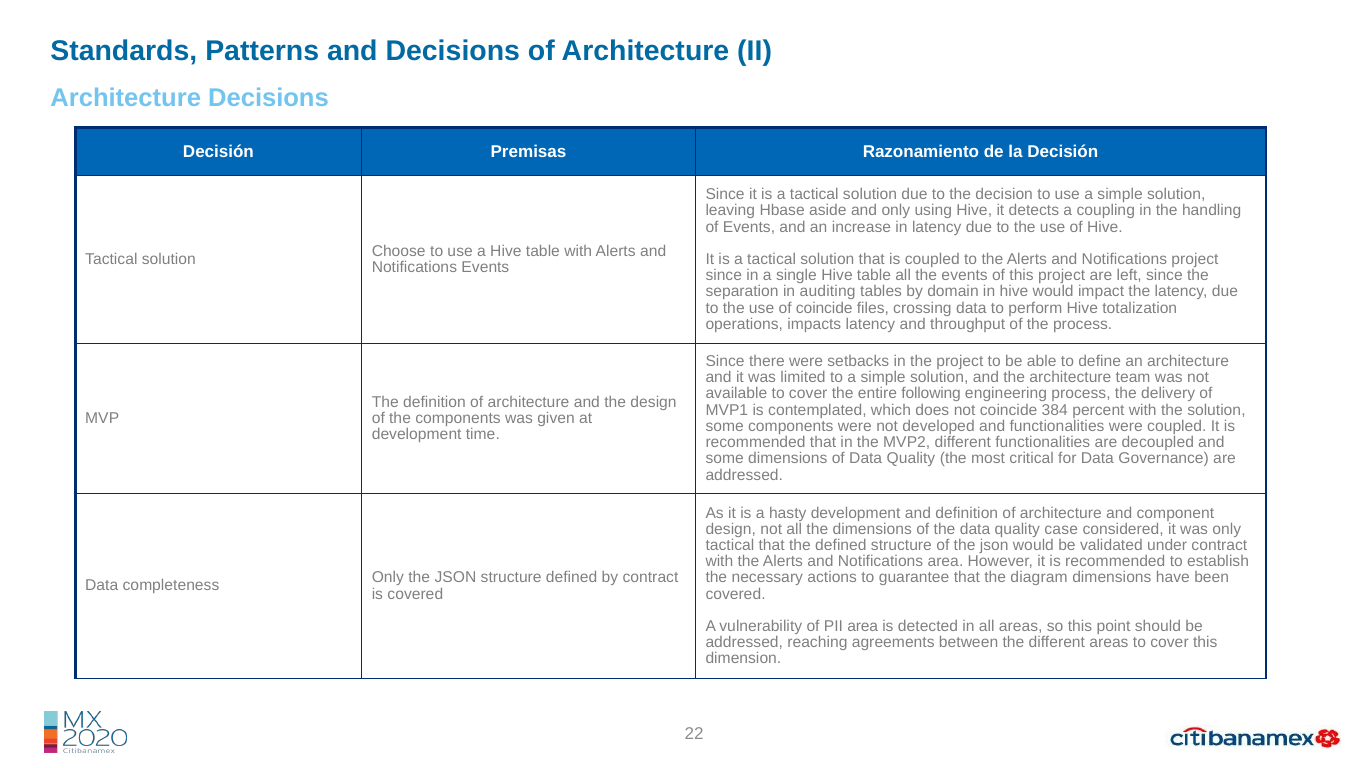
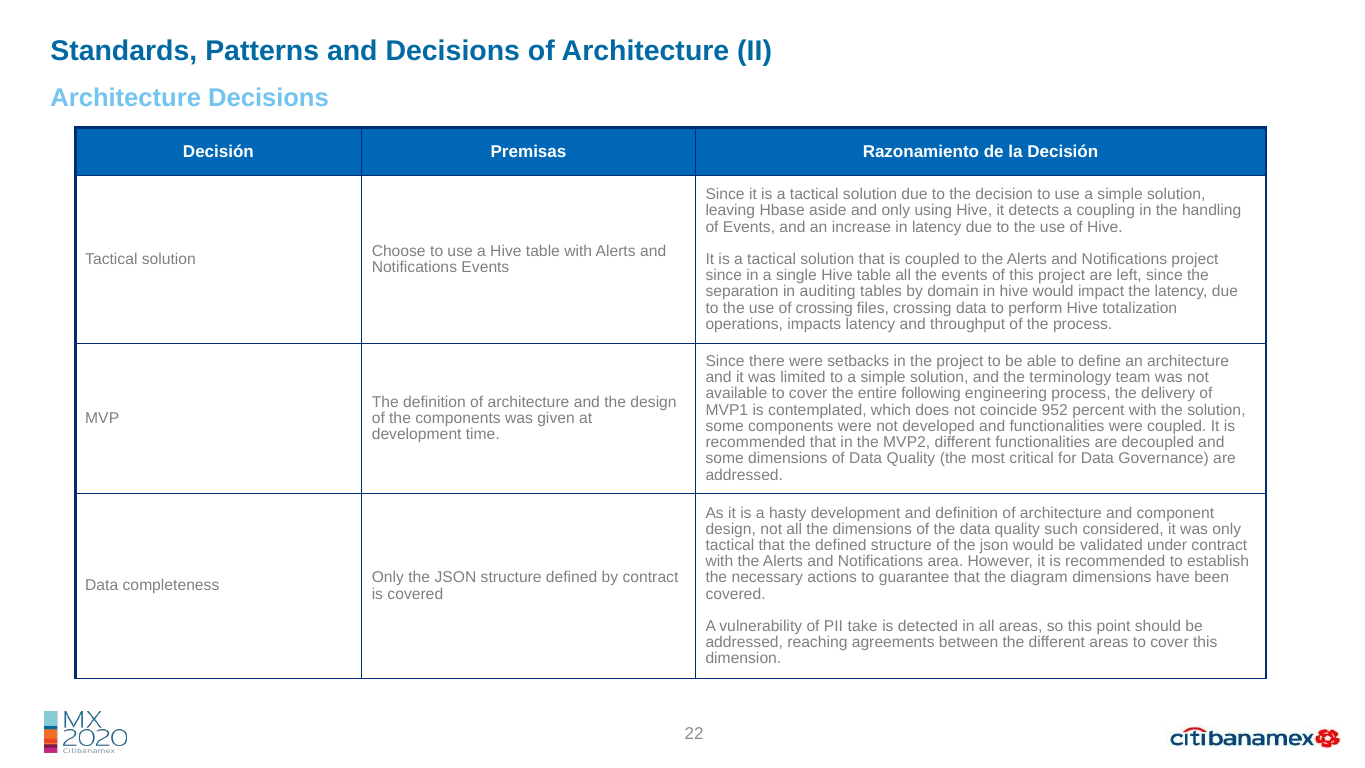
of coincide: coincide -> crossing (824, 308)
the architecture: architecture -> terminology (1070, 378)
384: 384 -> 952 (1055, 410)
case: case -> such (1061, 529)
PII area: area -> take (863, 626)
